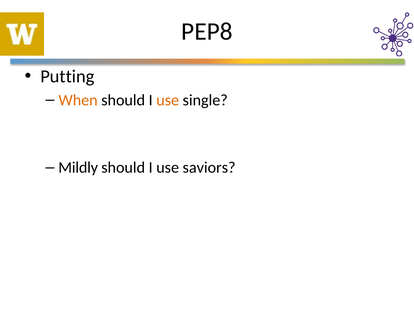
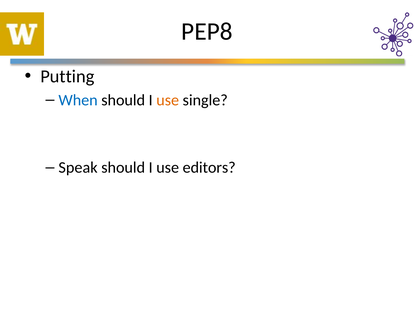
When colour: orange -> blue (78, 100)
Mildly: Mildly -> Speak (78, 168)
saviors: saviors -> editors (209, 168)
